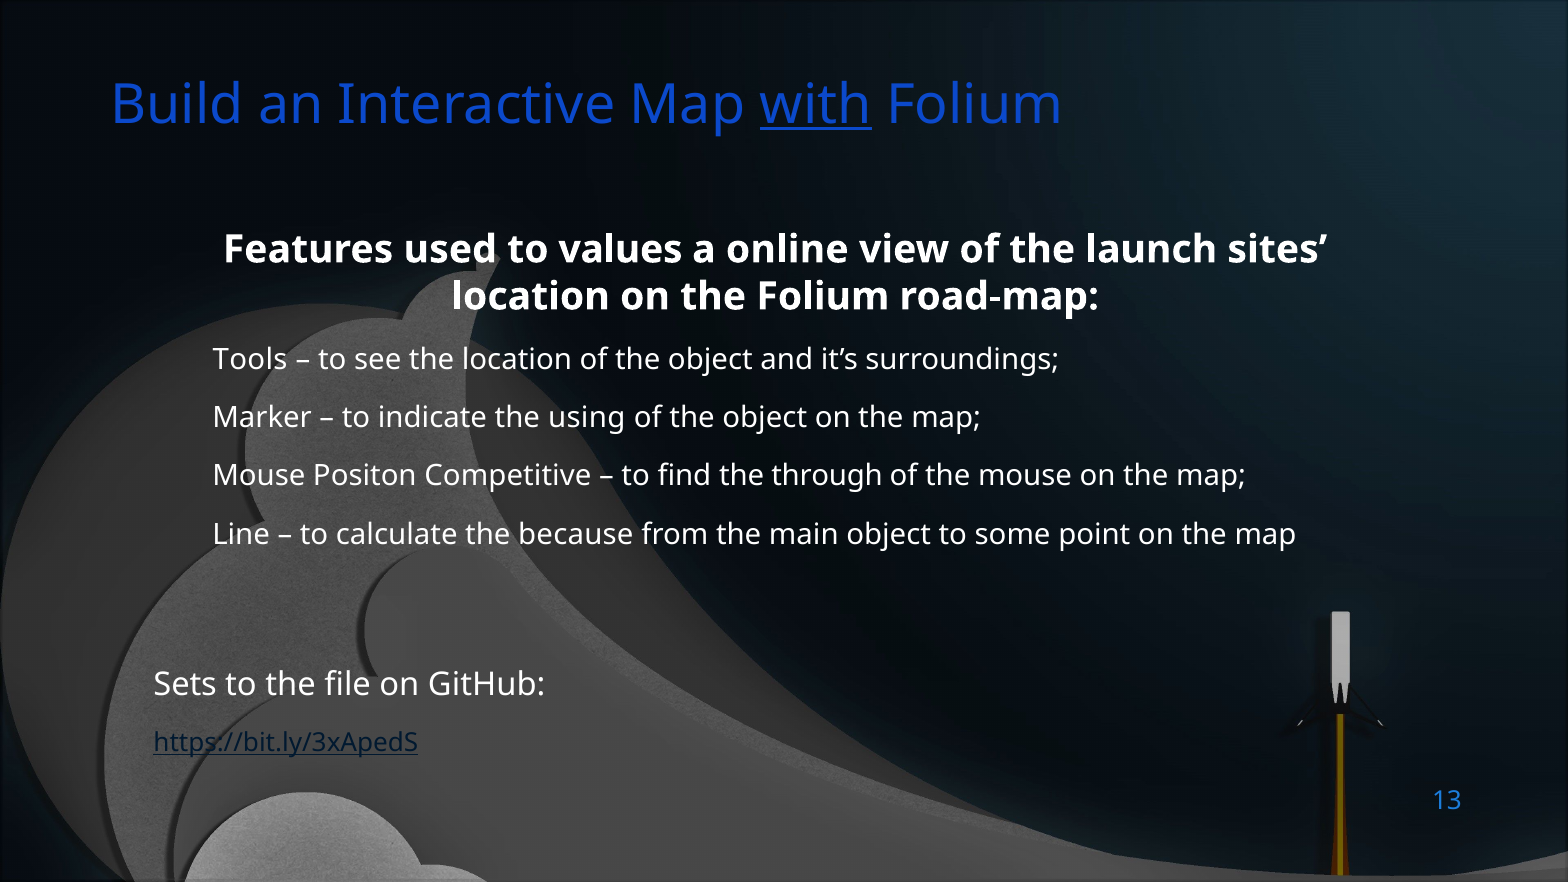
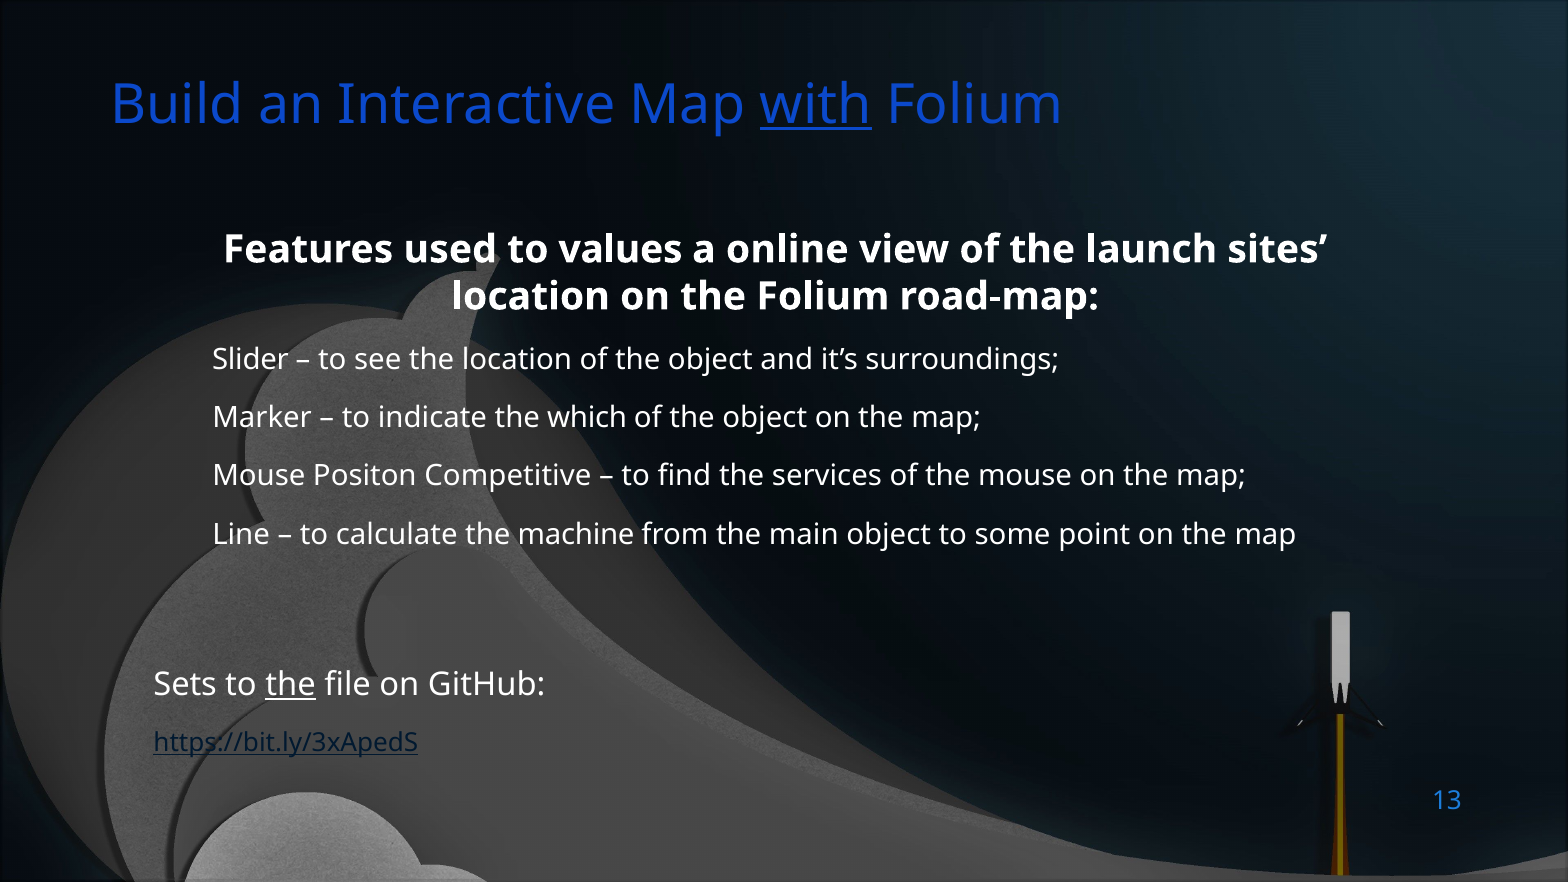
Tools: Tools -> Slider (250, 360)
using: using -> which (587, 418)
through: through -> services (827, 476)
because: because -> machine (576, 534)
the underline: none -> present (291, 685)
